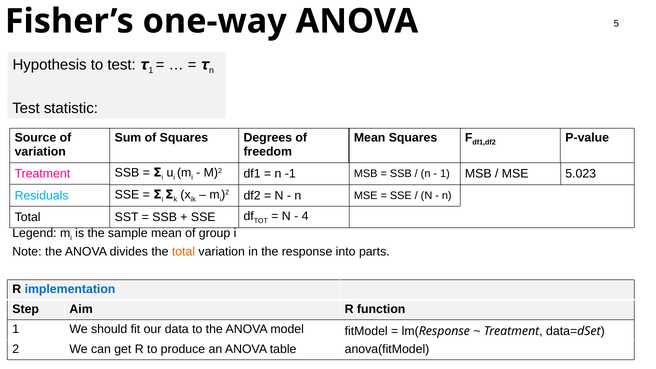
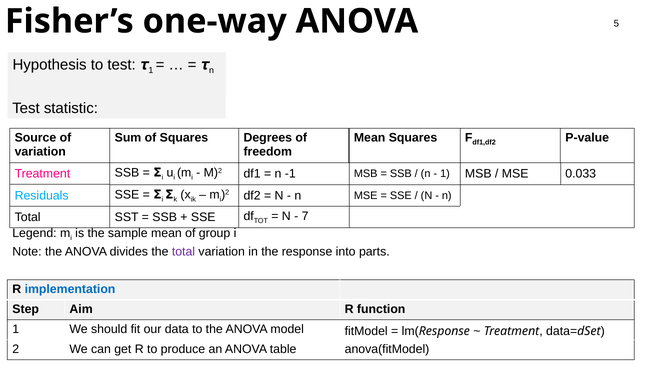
5.023: 5.023 -> 0.033 (581, 174)
4: 4 -> 7 (305, 216)
total colour: orange -> purple (183, 252)
